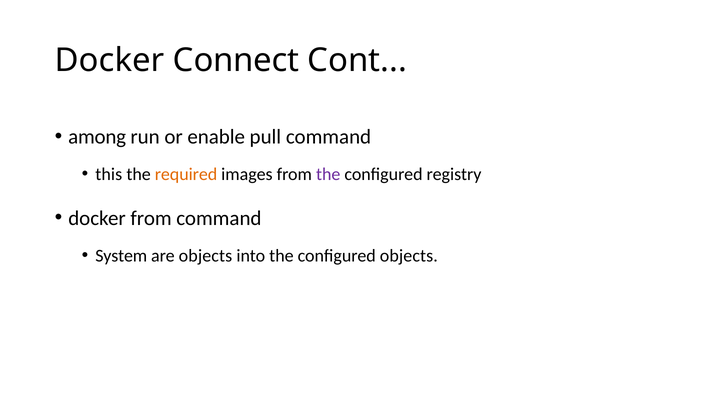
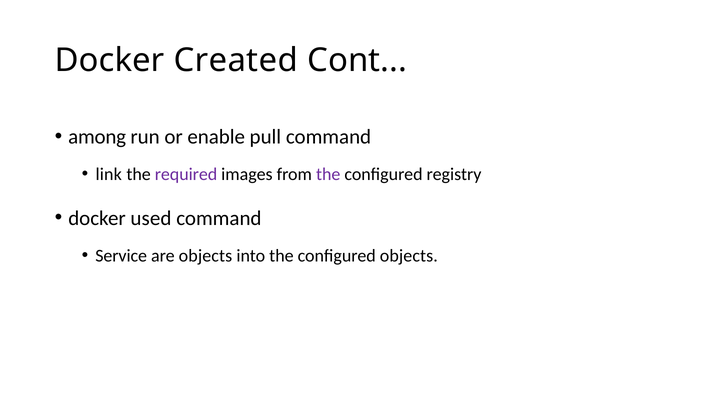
Connect: Connect -> Created (236, 60)
this: this -> link (109, 175)
required colour: orange -> purple (186, 175)
docker from: from -> used (151, 218)
System: System -> Service (121, 256)
